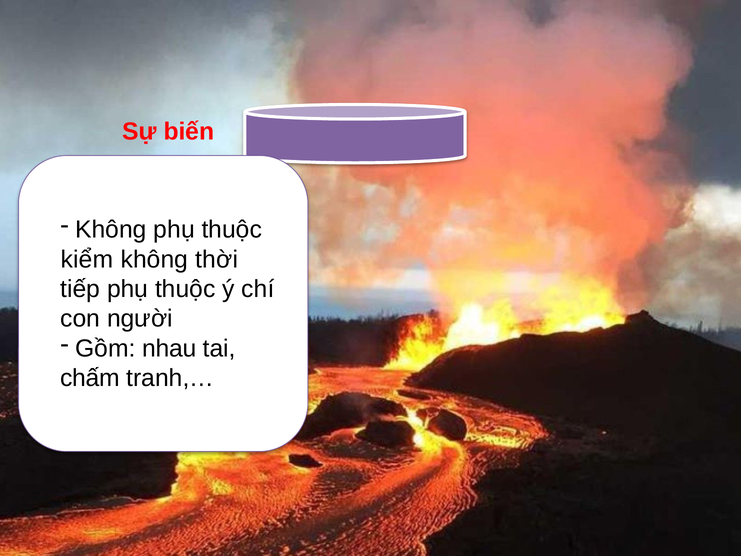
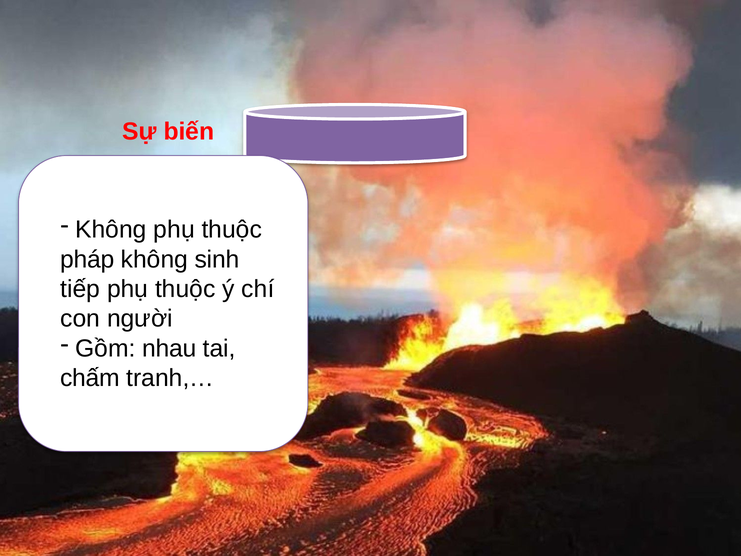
kiểm: kiểm -> pháp (87, 259)
thời: thời -> sinh (217, 259)
